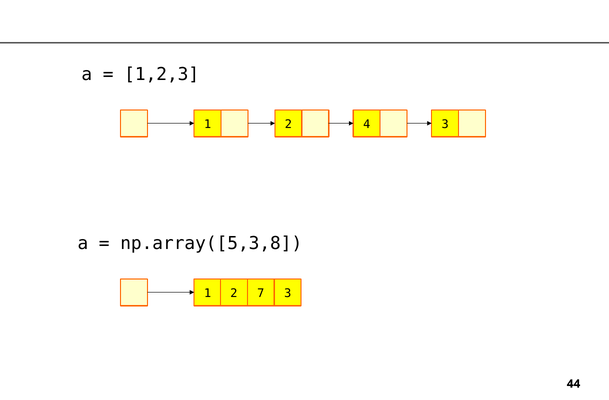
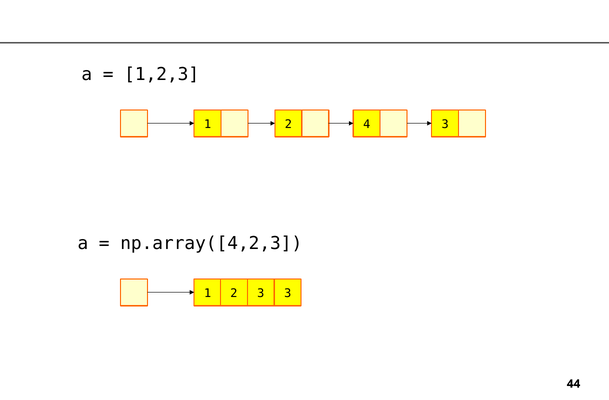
np.array([5,3,8: np.array([5,3,8 -> np.array([4,2,3 (211, 243)
7: 7 -> 3 (261, 293)
